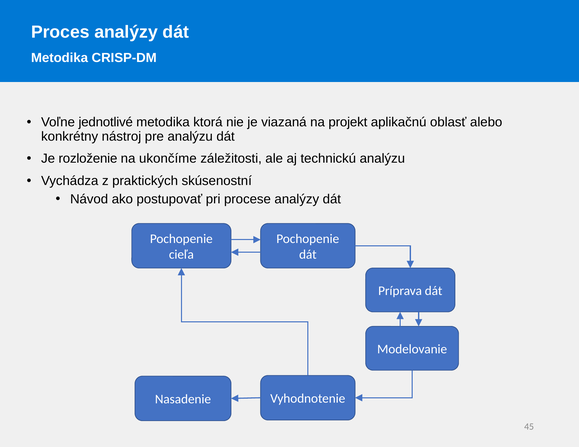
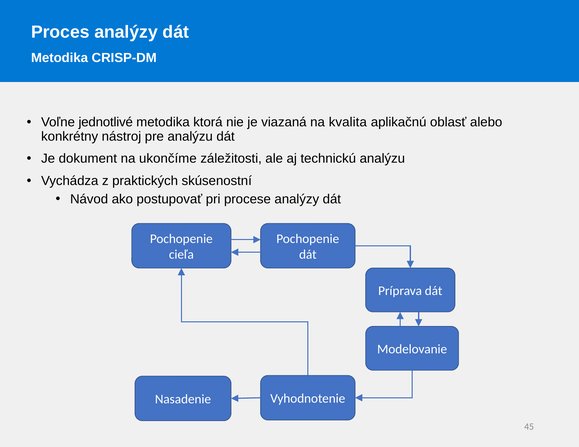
projekt: projekt -> kvalita (348, 122)
rozloženie: rozloženie -> dokument (88, 159)
